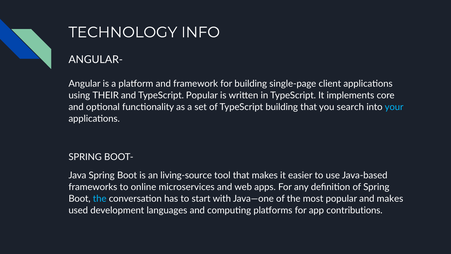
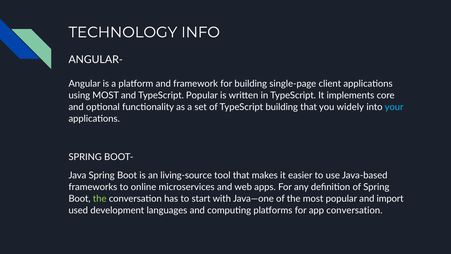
using THEIR: THEIR -> MOST (106, 95)
search: search -> widely (350, 107)
the colour: light blue -> light green (100, 199)
and makes: makes -> import (390, 199)
app contributions: contributions -> conversation (354, 210)
